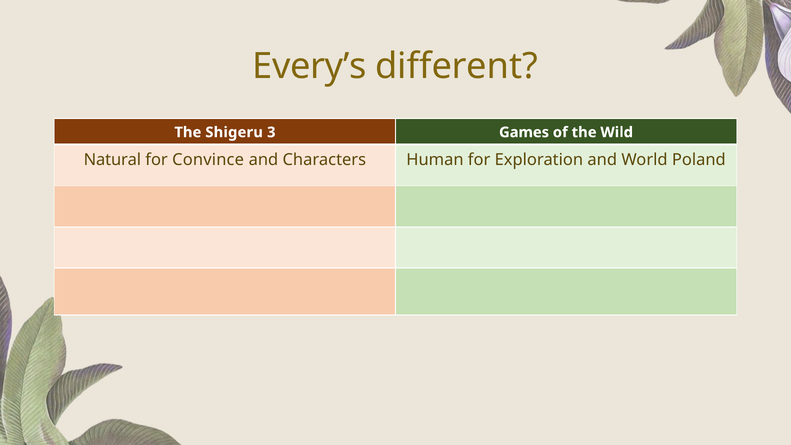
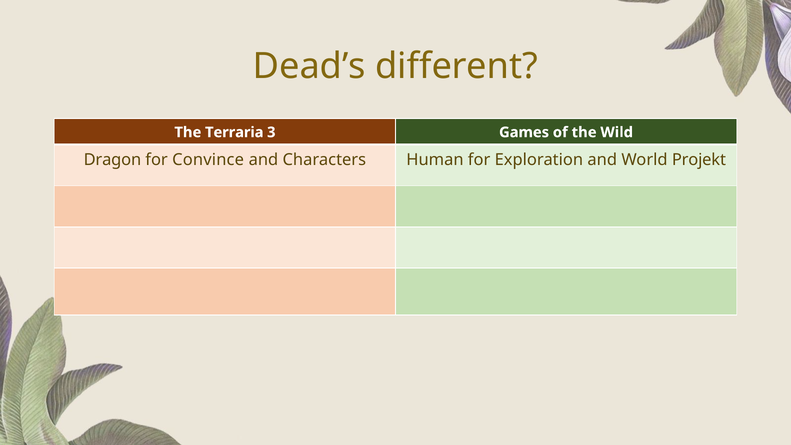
Every’s: Every’s -> Dead’s (309, 66)
Shigeru: Shigeru -> Terraria (234, 132)
Natural: Natural -> Dragon (112, 160)
Poland: Poland -> Projekt (699, 160)
